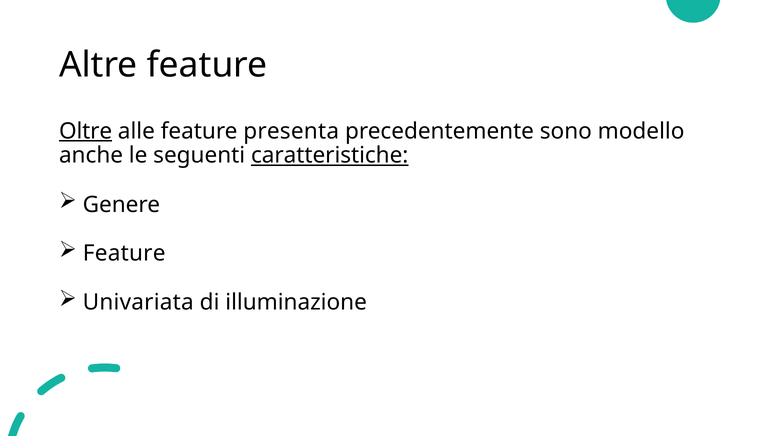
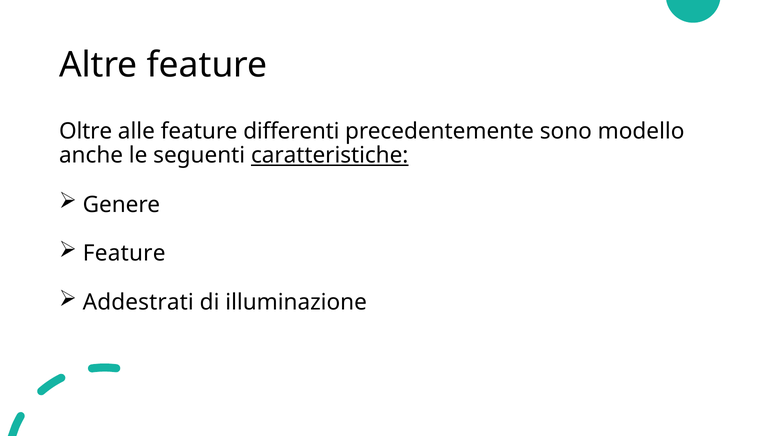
Oltre underline: present -> none (86, 131)
presenta: presenta -> differenti (291, 131)
Univariata: Univariata -> Addestrati (138, 302)
